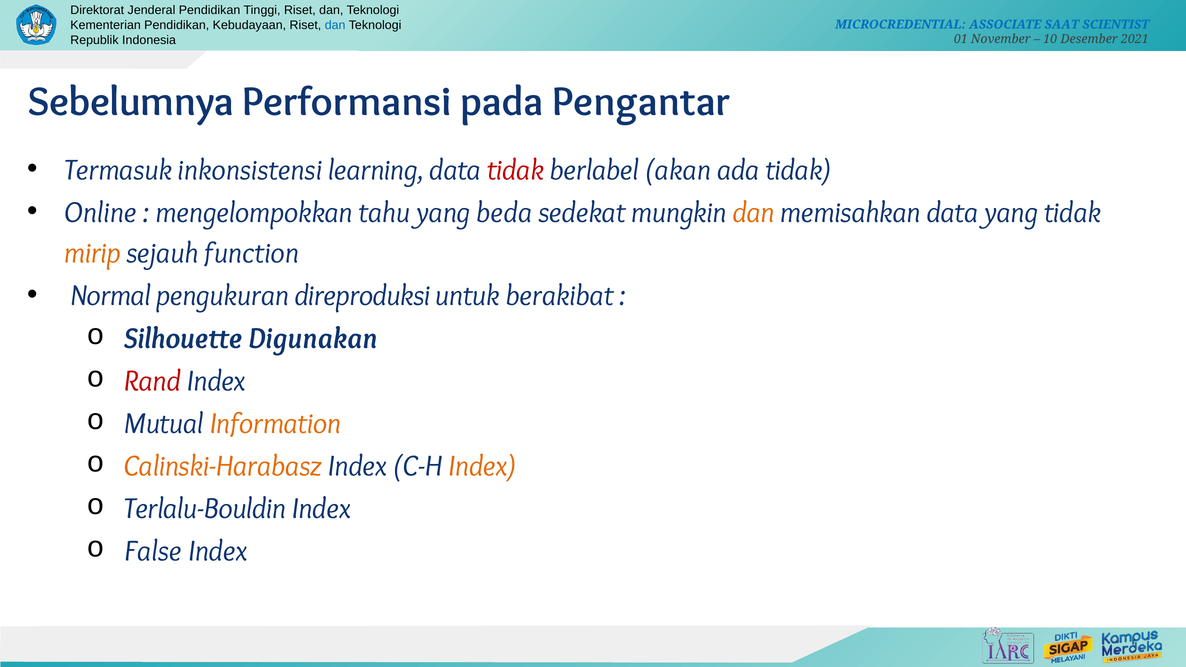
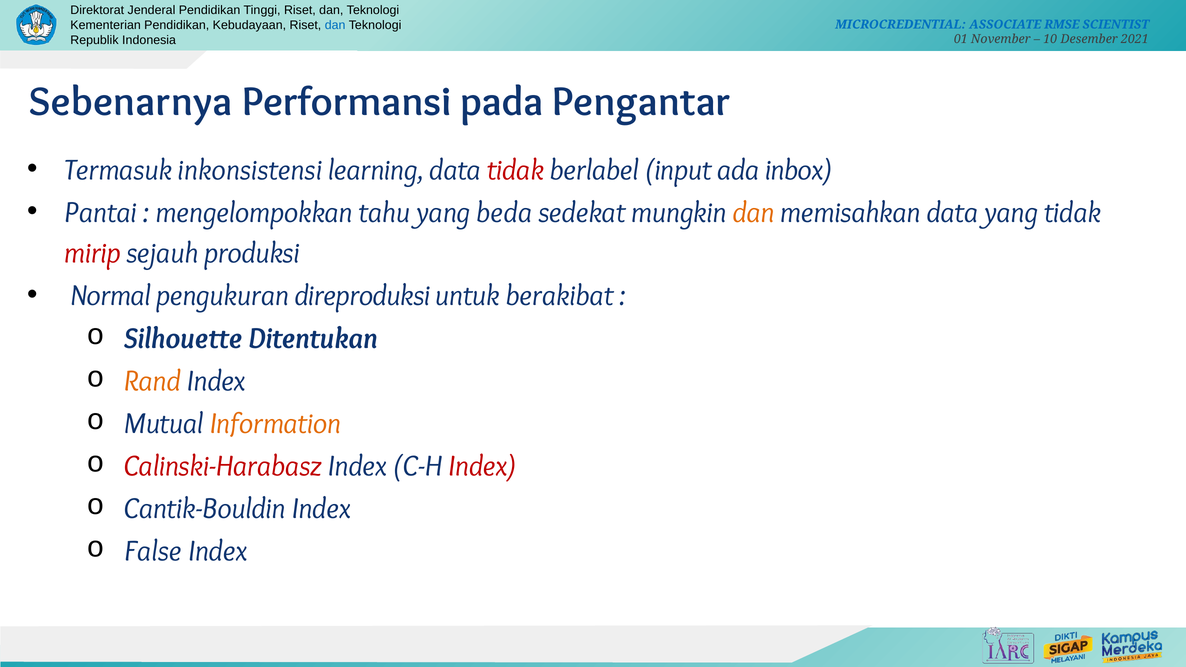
SAAT: SAAT -> RMSE (1062, 24)
Sebelumnya: Sebelumnya -> Sebenarnya (131, 102)
akan: akan -> input (678, 170)
ada tidak: tidak -> inbox (799, 170)
Online: Online -> Pantai (101, 212)
mirip colour: orange -> red (93, 253)
function: function -> produksi (252, 253)
Digunakan: Digunakan -> Ditentukan (313, 338)
Rand colour: red -> orange (152, 381)
Calinski-Harabasz colour: orange -> red (223, 466)
Index colour: orange -> red (483, 466)
Terlalu-Bouldin: Terlalu-Bouldin -> Cantik-Bouldin (205, 508)
